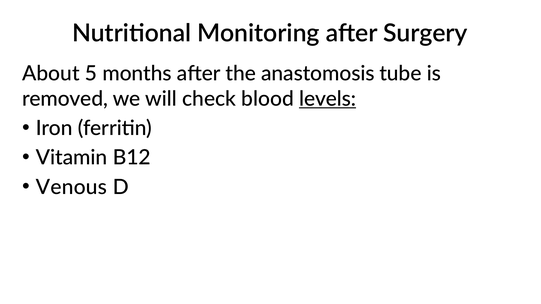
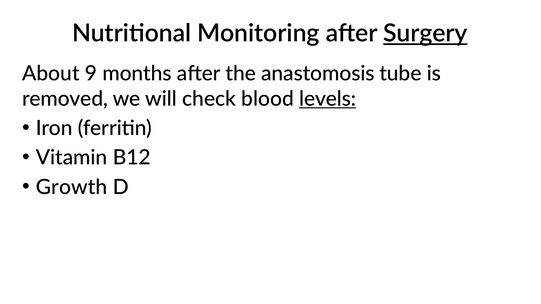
Surgery underline: none -> present (425, 34)
5: 5 -> 9 (91, 74)
Venous: Venous -> Growth (72, 187)
